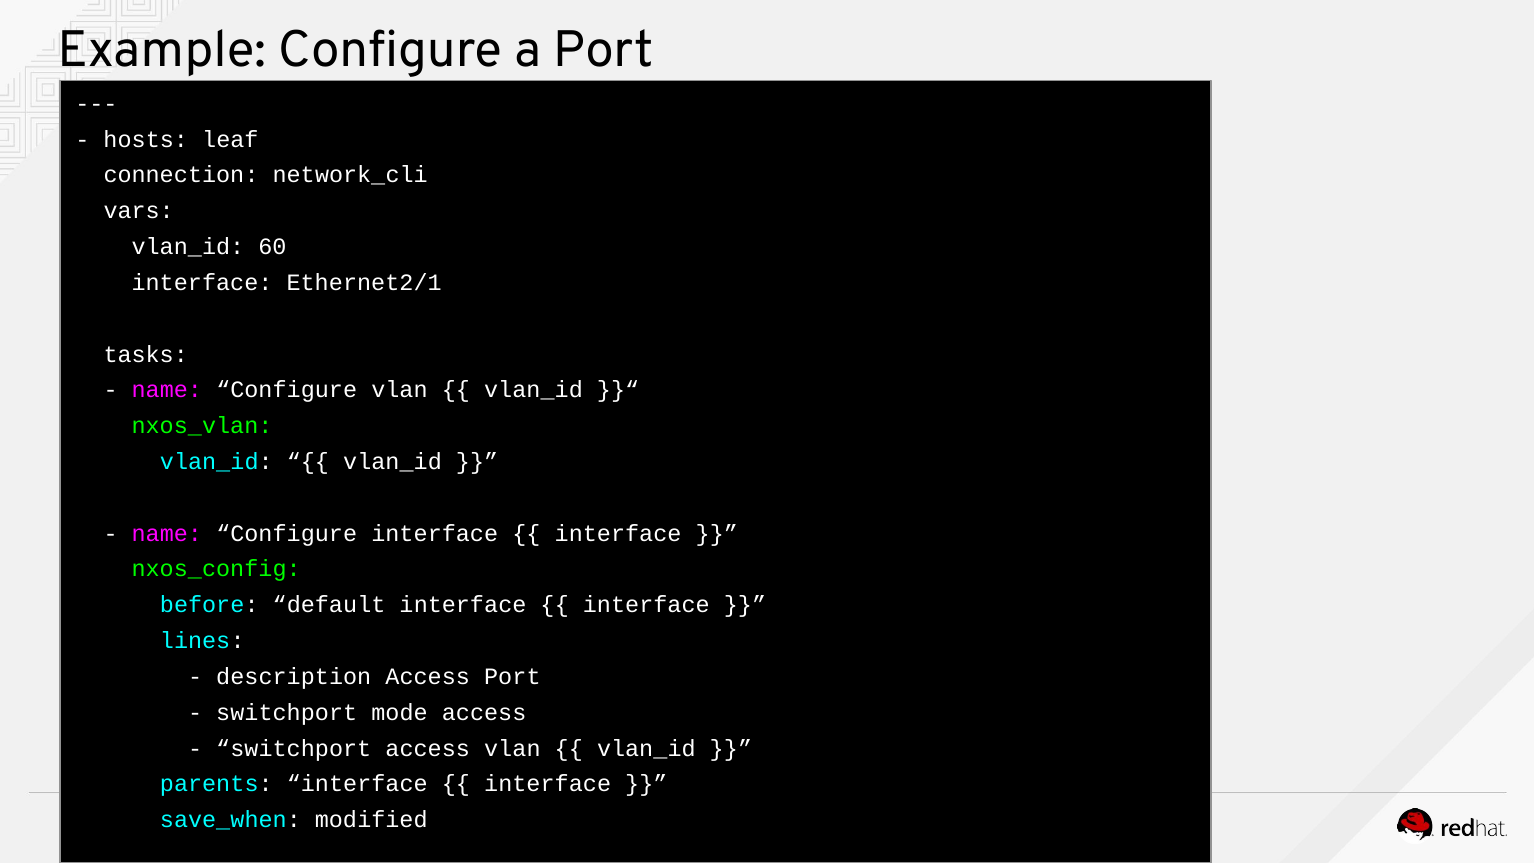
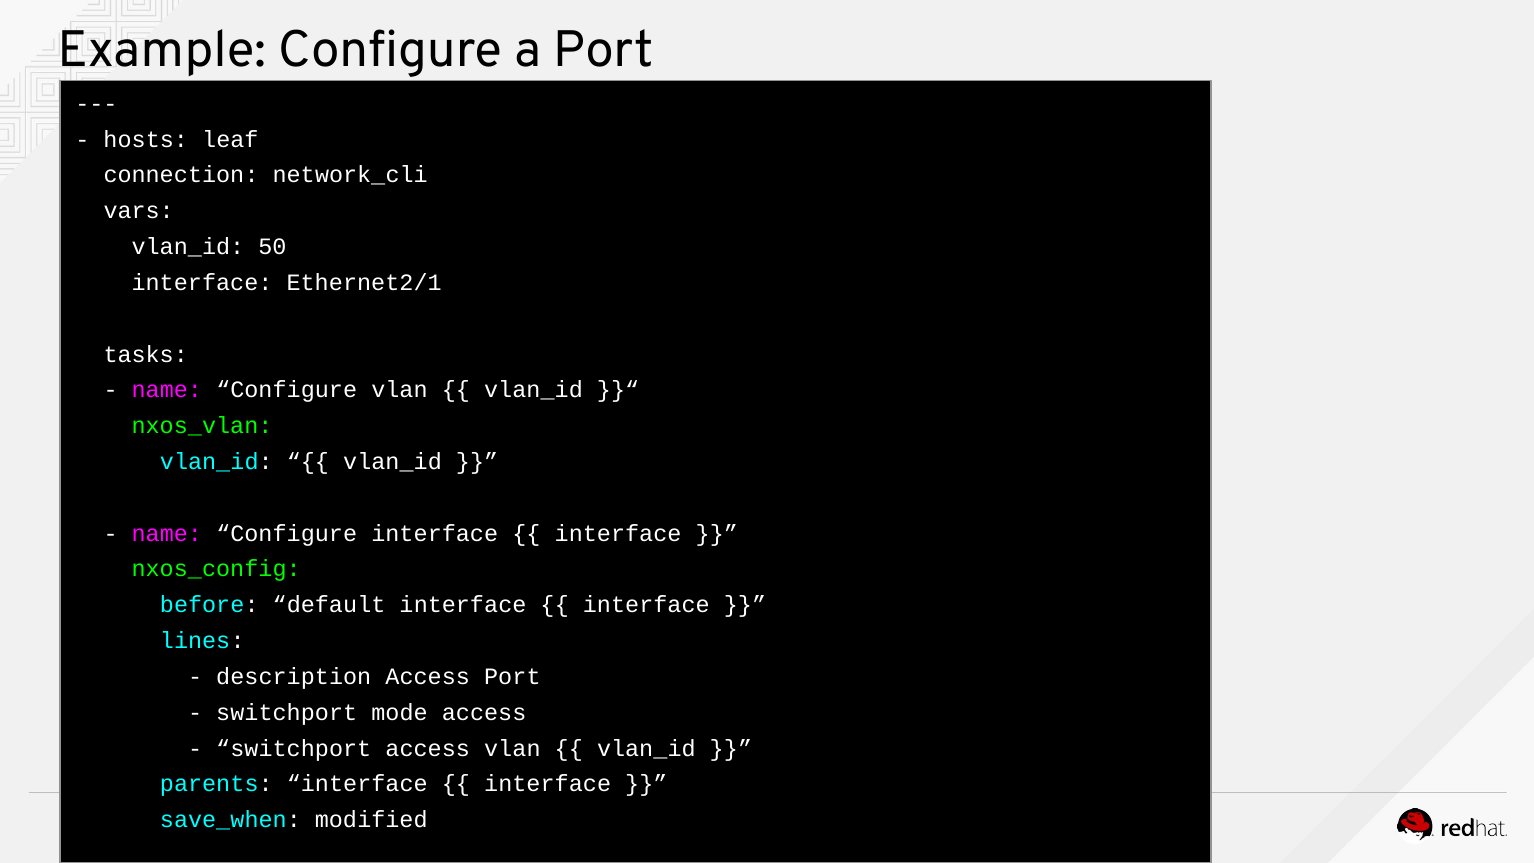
60: 60 -> 50 (272, 247)
